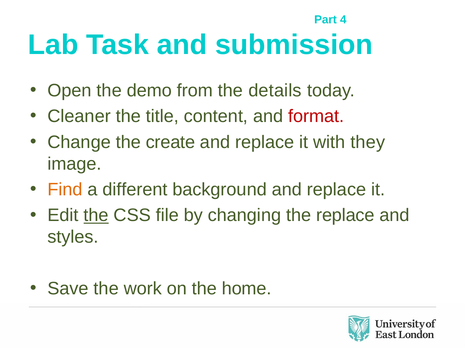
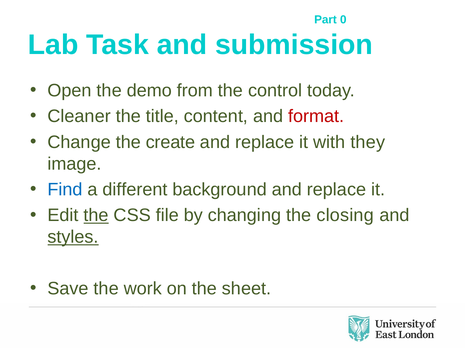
4: 4 -> 0 (343, 20)
details: details -> control (275, 91)
Find colour: orange -> blue (65, 190)
the replace: replace -> closing (345, 216)
styles underline: none -> present (73, 238)
home: home -> sheet (247, 289)
